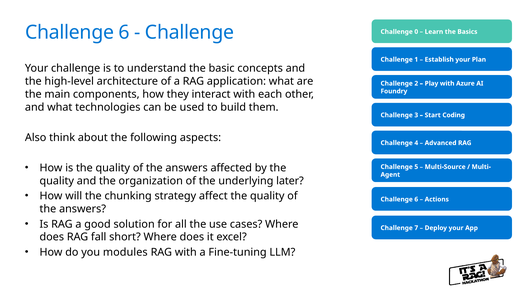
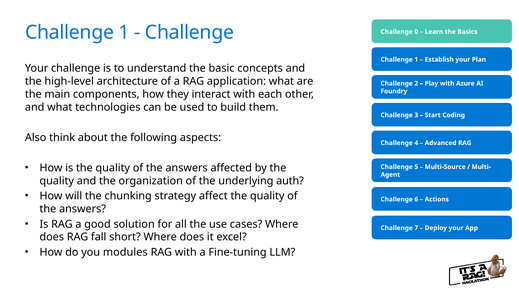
6: 6 -> 1 (124, 33)
later: later -> auth (290, 181)
